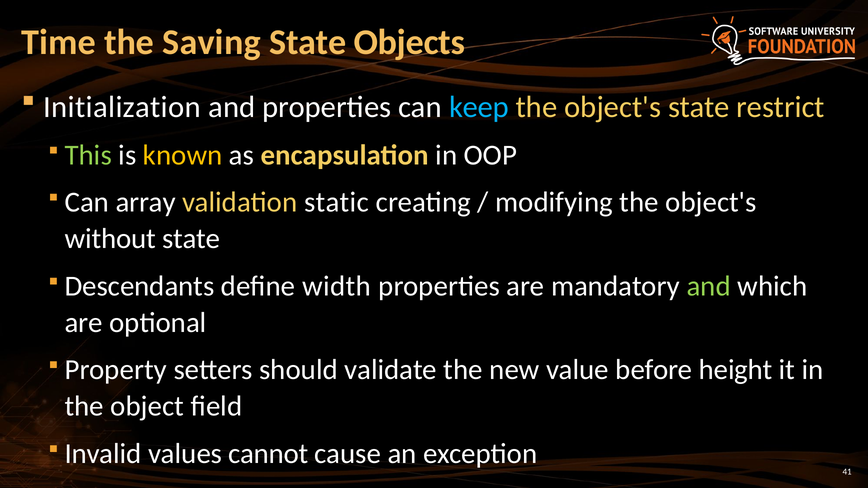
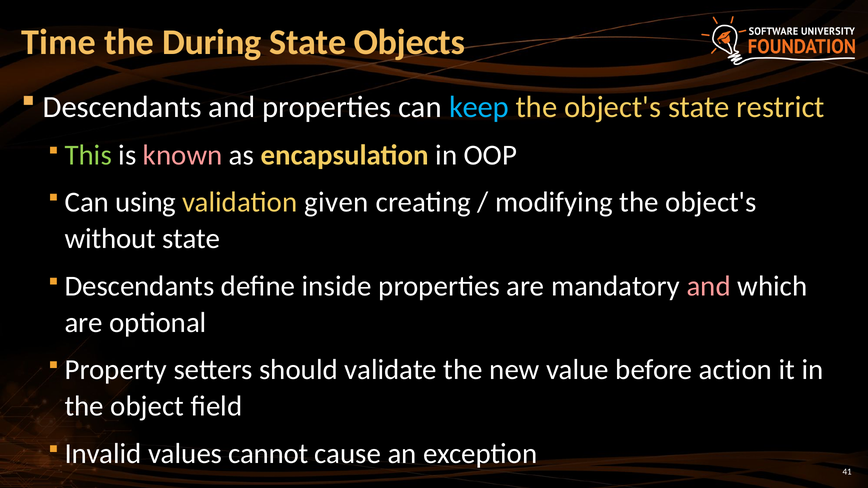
Saving: Saving -> During (212, 42)
Initialization: Initialization -> Descendants (122, 107)
known colour: yellow -> pink (183, 155)
array: array -> using (146, 203)
static: static -> given (337, 203)
width: width -> inside (337, 286)
and colour: light green -> pink (709, 286)
height: height -> action (735, 370)
